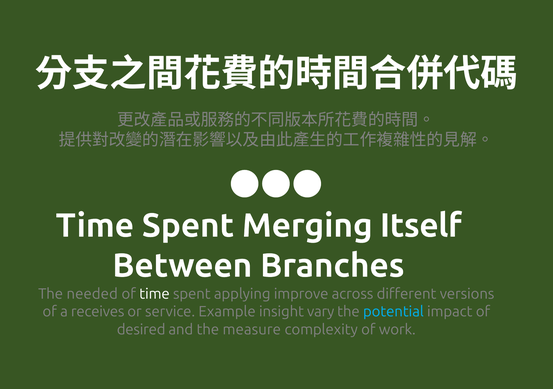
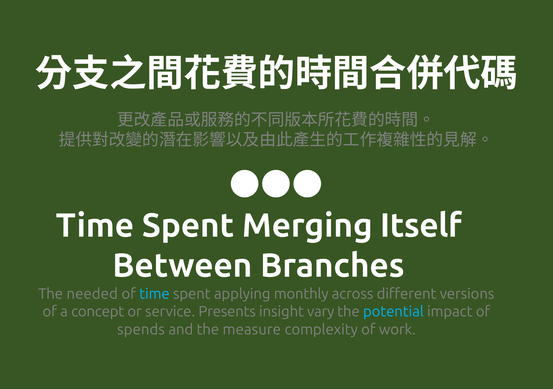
time colour: white -> light blue (154, 294)
improve: improve -> monthly (301, 294)
receives: receives -> concept (98, 312)
Example: Example -> Presents (227, 312)
desired: desired -> spends (141, 330)
